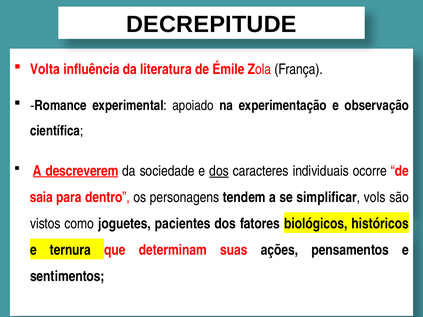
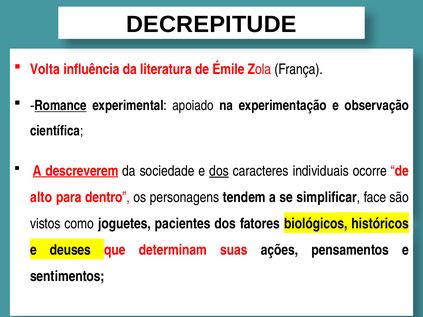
Romance underline: none -> present (61, 106)
saia: saia -> alto (41, 197)
vols: vols -> face (375, 197)
ternura: ternura -> deuses (70, 250)
